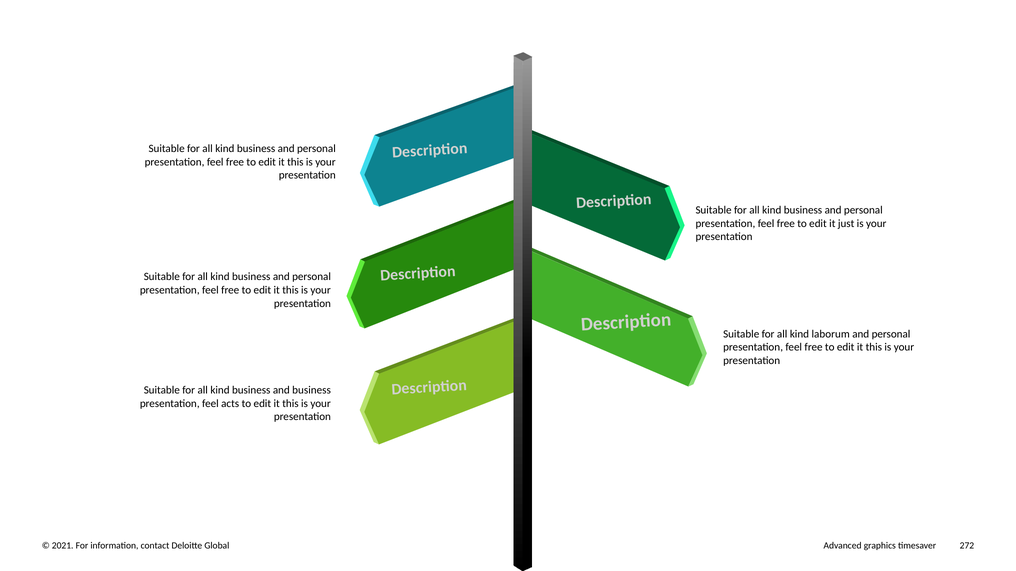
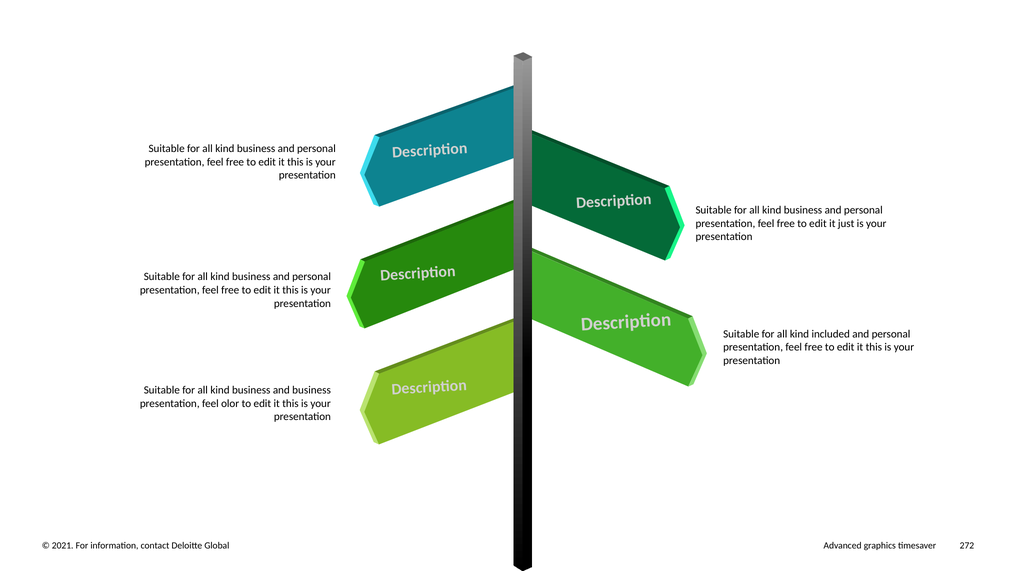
laborum: laborum -> included (831, 334)
acts: acts -> olor (230, 404)
